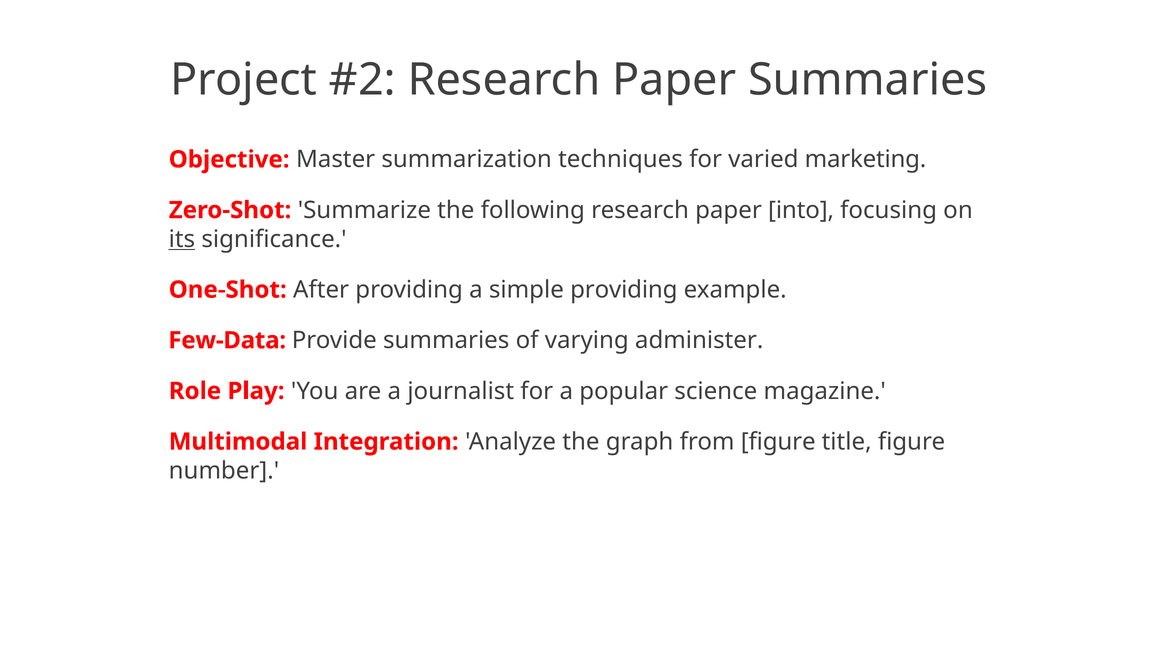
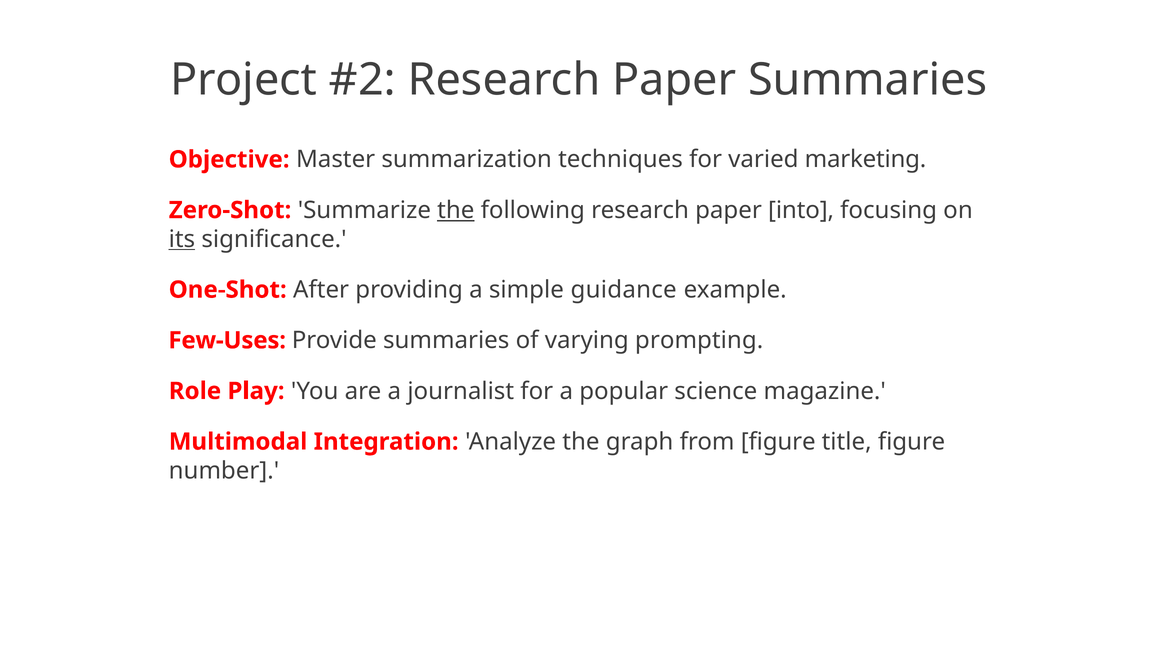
the underline: none -> present (456, 210)
simple providing: providing -> guidance (624, 290)
Few-Data: Few-Data -> Few-Uses (227, 341)
administer: administer -> prompting (699, 341)
